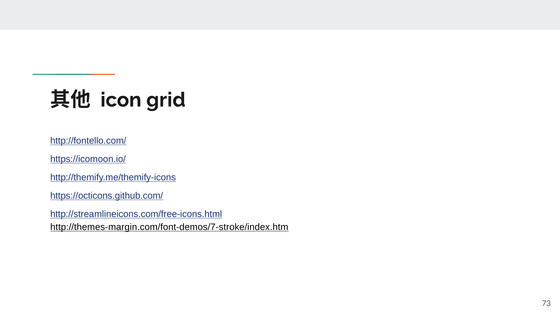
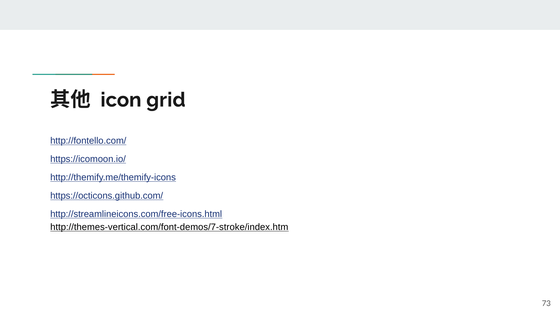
http://themes-margin.com/font-demos/7-stroke/index.htm: http://themes-margin.com/font-demos/7-stroke/index.htm -> http://themes-vertical.com/font-demos/7-stroke/index.htm (169, 227)
